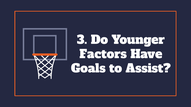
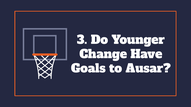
Factors: Factors -> Change (103, 55)
Assist: Assist -> Ausar (148, 69)
